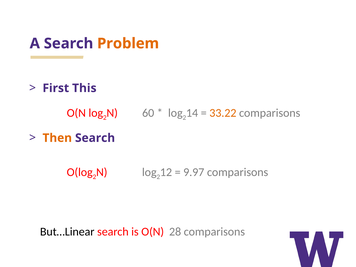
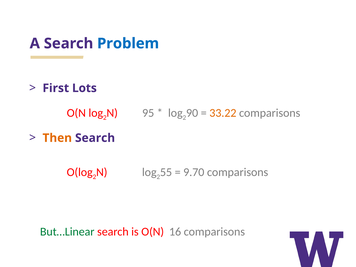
Problem colour: orange -> blue (128, 43)
This: This -> Lots (84, 88)
60: 60 -> 95 (148, 113)
14: 14 -> 90 (192, 113)
12: 12 -> 55 (166, 172)
9.97: 9.97 -> 9.70 (194, 172)
But…Linear colour: black -> green (67, 232)
28: 28 -> 16 (175, 232)
